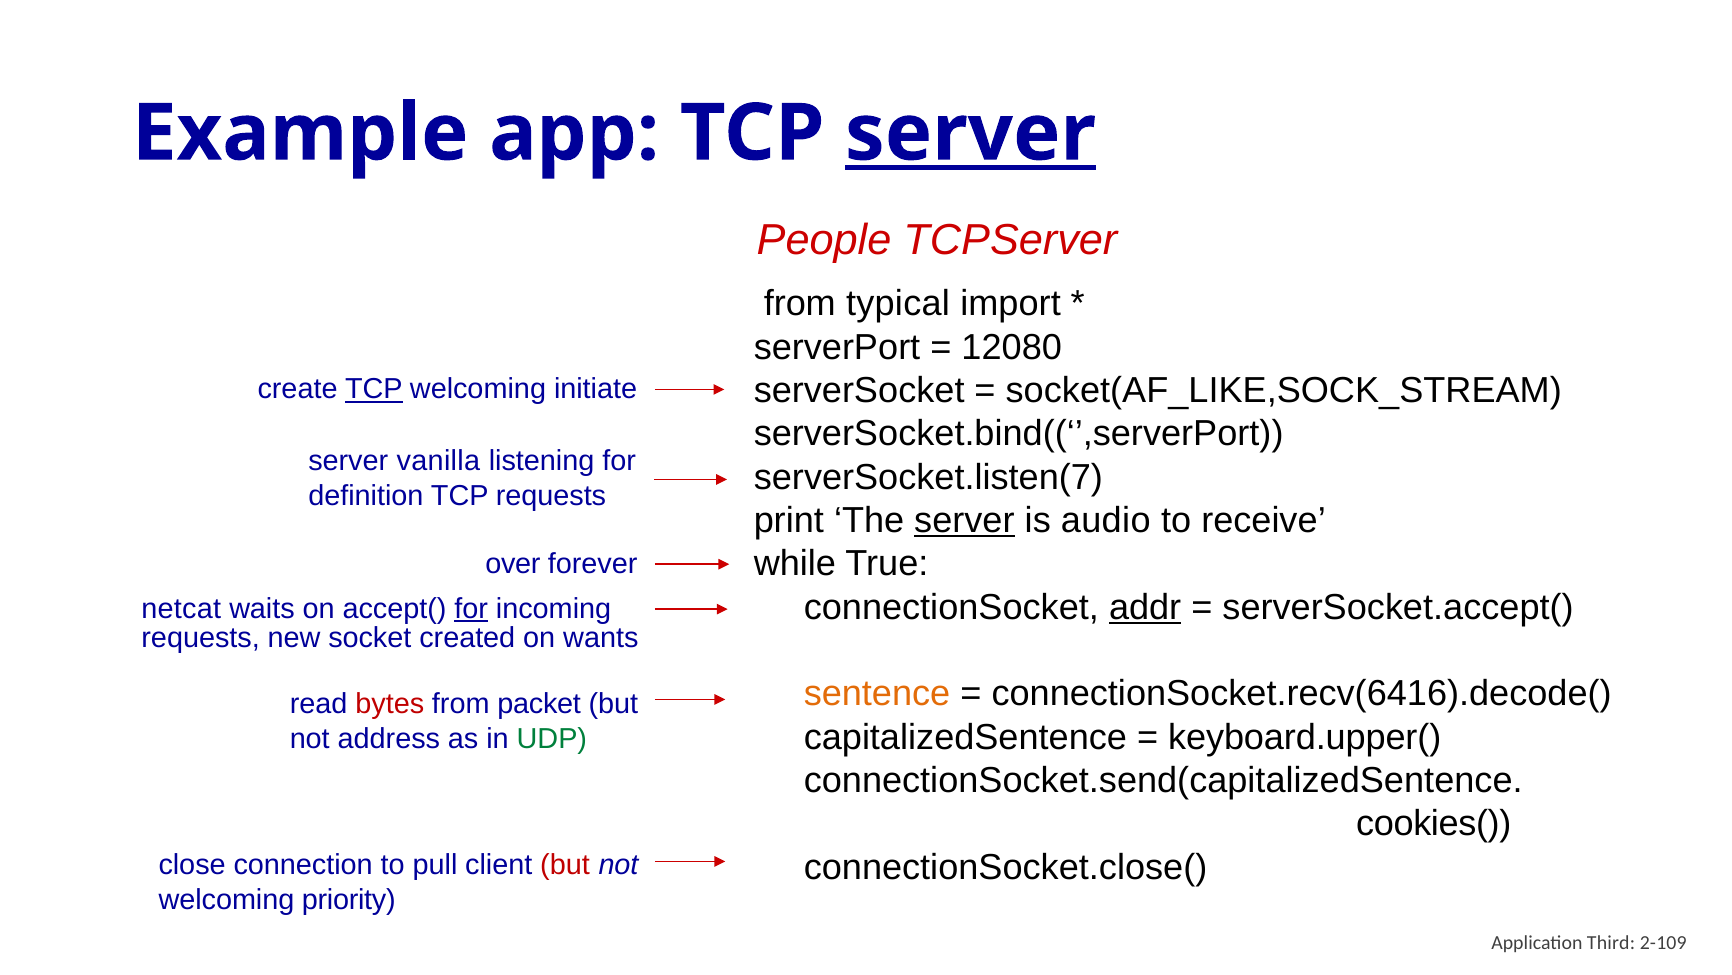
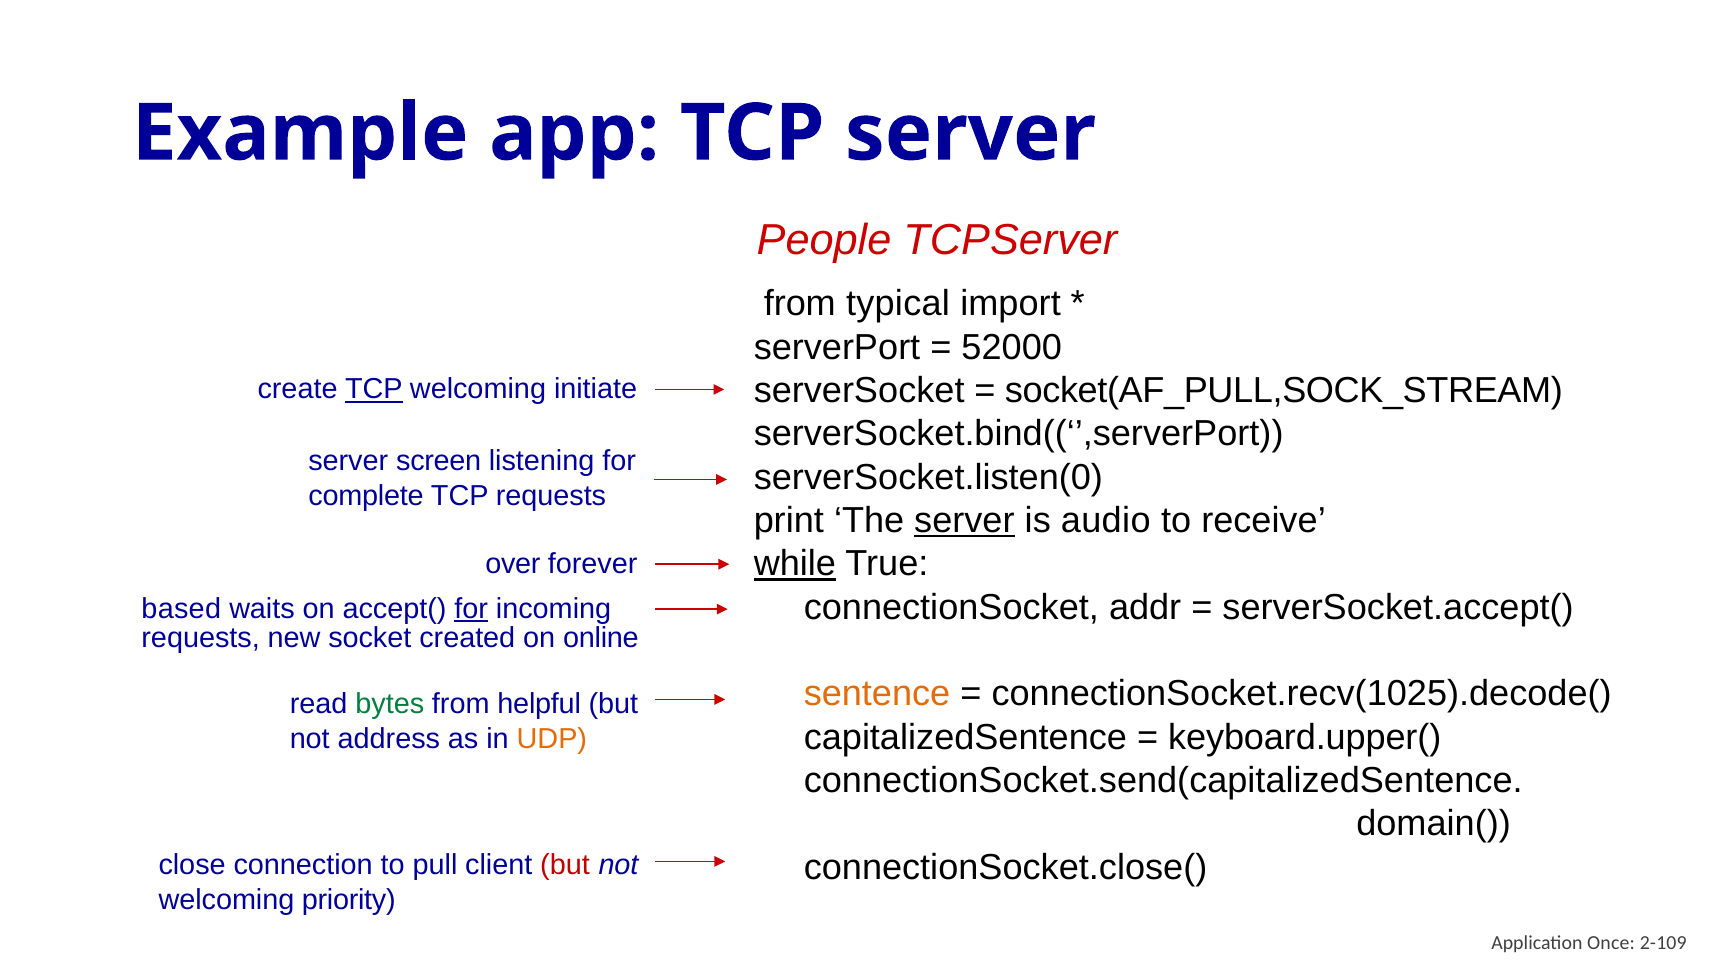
server underline: present -> none (970, 133)
12080: 12080 -> 52000 (1012, 347)
socket(AF_LIKE,SOCK_STREAM: socket(AF_LIKE,SOCK_STREAM -> socket(AF_PULL,SOCK_STREAM (1284, 390)
vanilla: vanilla -> screen (439, 461)
serverSocket.listen(7: serverSocket.listen(7 -> serverSocket.listen(0 (928, 477)
definition: definition -> complete (366, 495)
while underline: none -> present (795, 564)
addr underline: present -> none (1145, 607)
netcat: netcat -> based (181, 608)
wants: wants -> online (601, 637)
connectionSocket.recv(6416).decode(: connectionSocket.recv(6416).decode( -> connectionSocket.recv(1025).decode( (1302, 693)
bytes colour: red -> green (390, 703)
packet: packet -> helpful (539, 703)
UDP colour: green -> orange (552, 738)
cookies(: cookies( -> domain( (1434, 823)
Third: Third -> Once (1611, 942)
